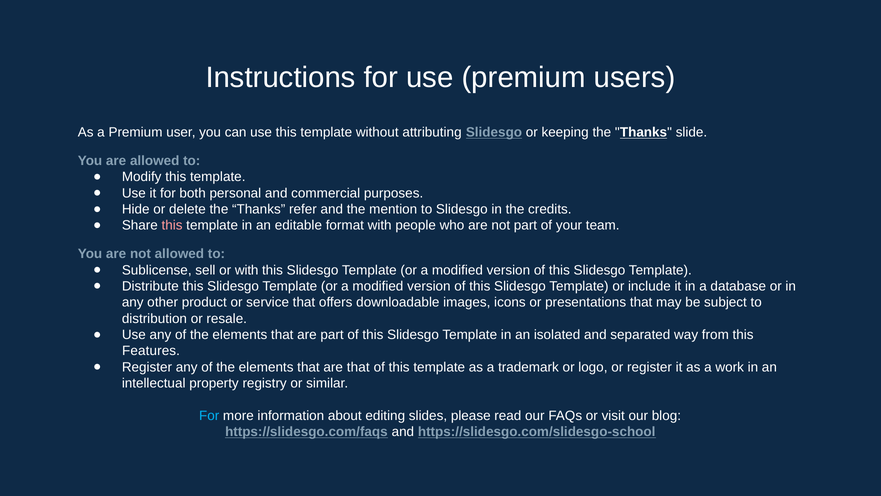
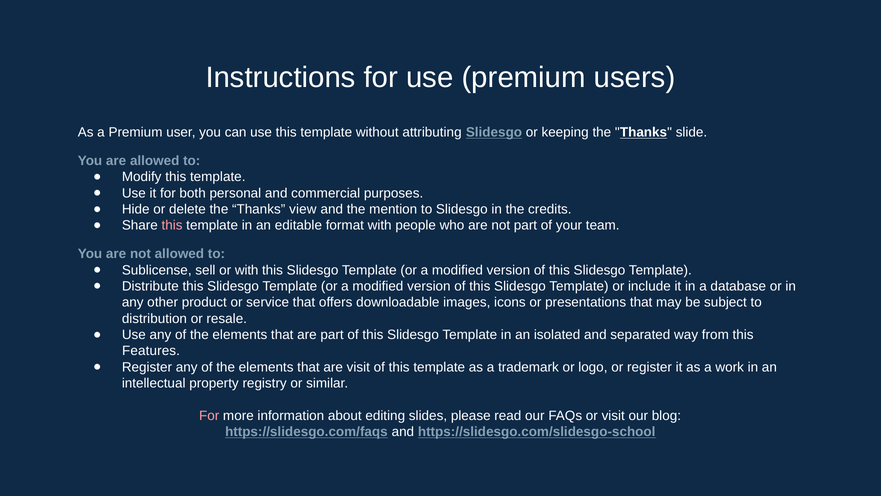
refer: refer -> view (303, 209)
are that: that -> visit (358, 367)
For colour: light blue -> pink (209, 415)
